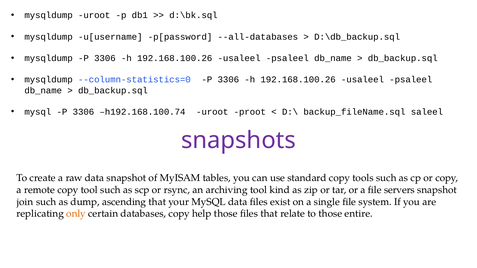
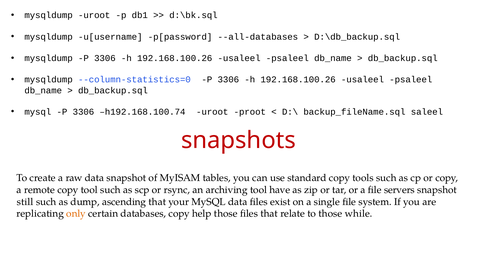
snapshots colour: purple -> red (238, 141)
kind: kind -> have (280, 190)
join: join -> still (25, 202)
entire: entire -> while (359, 214)
